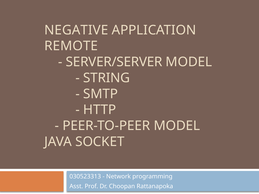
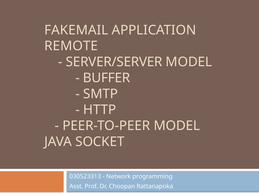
NEGATIVE: NEGATIVE -> FAKEMAIL (76, 30)
STRING: STRING -> BUFFER (107, 78)
